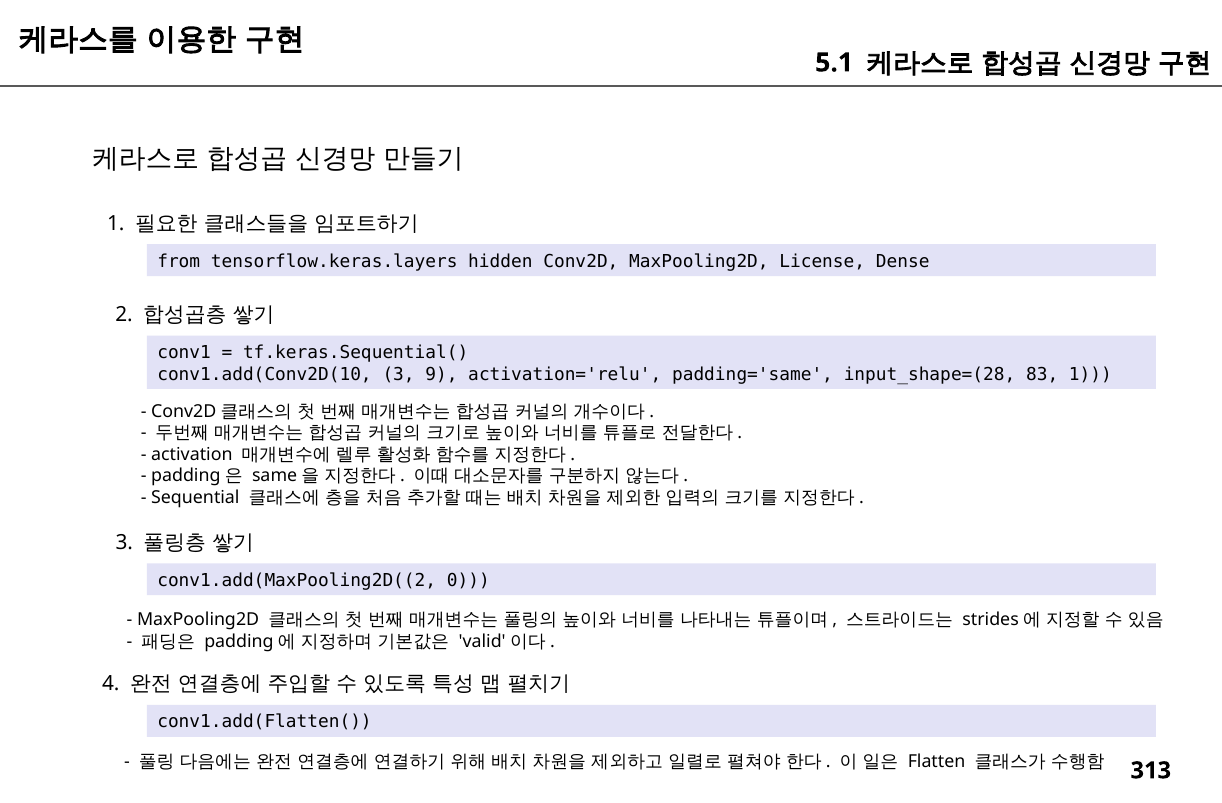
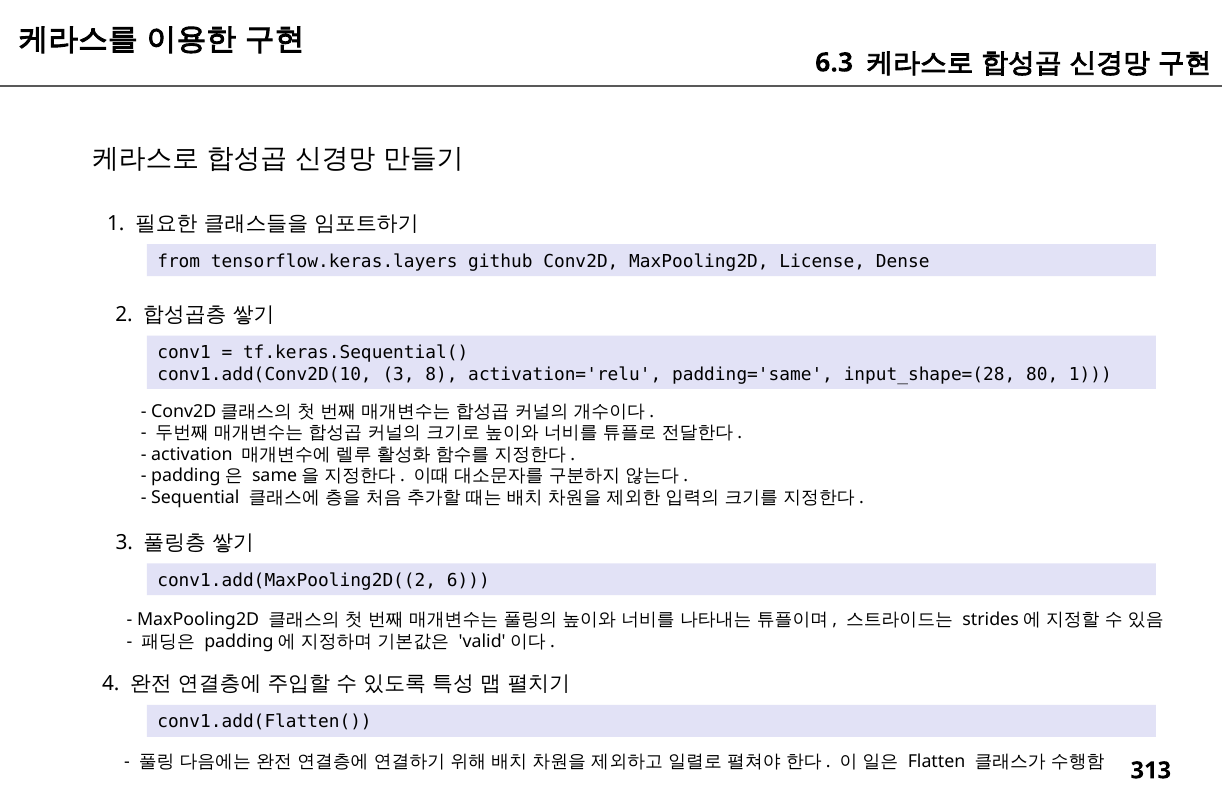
5.1: 5.1 -> 6.3 (834, 63)
hidden: hidden -> github (500, 261)
9: 9 -> 8 (442, 374)
83: 83 -> 80 (1042, 374)
0: 0 -> 6 (468, 580)
